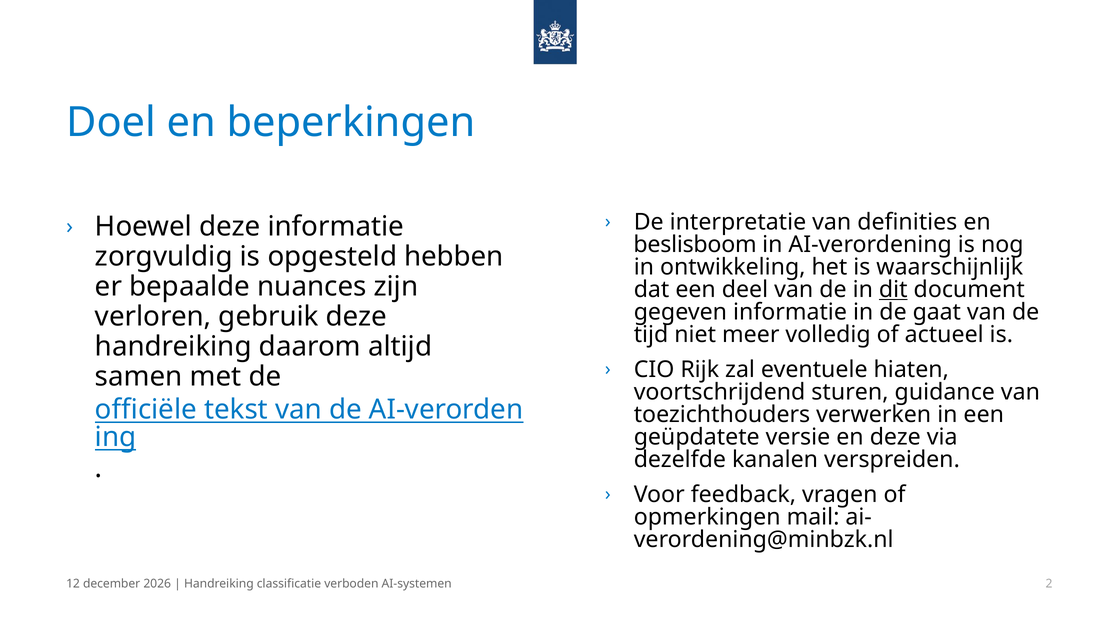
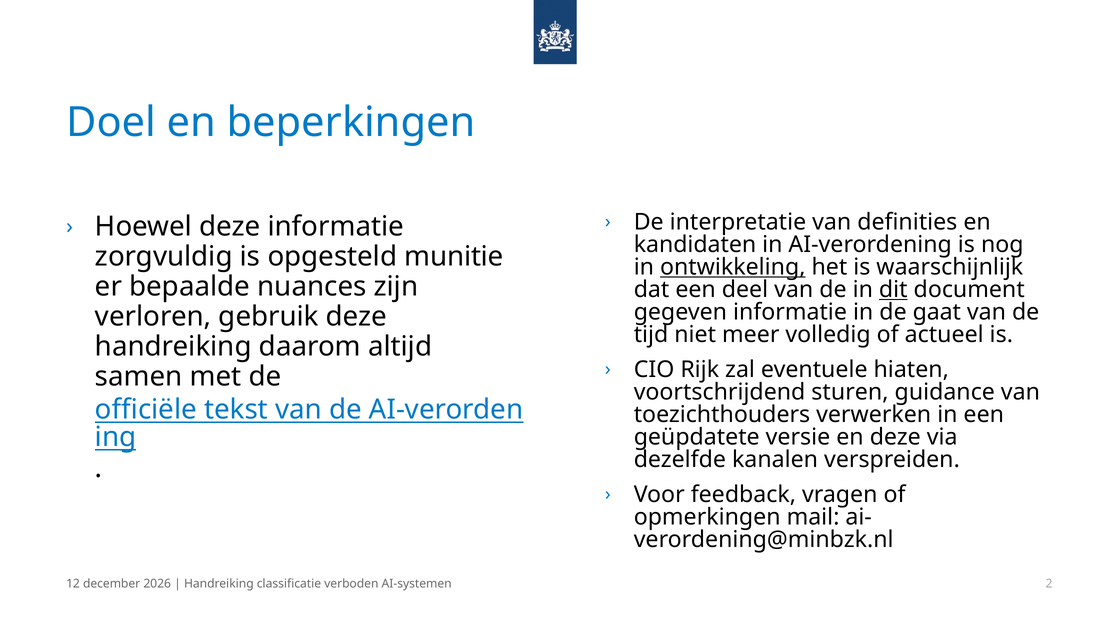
beslisboom: beslisboom -> kandidaten (695, 244)
hebben: hebben -> munitie (454, 256)
ontwikkeling underline: none -> present (733, 267)
